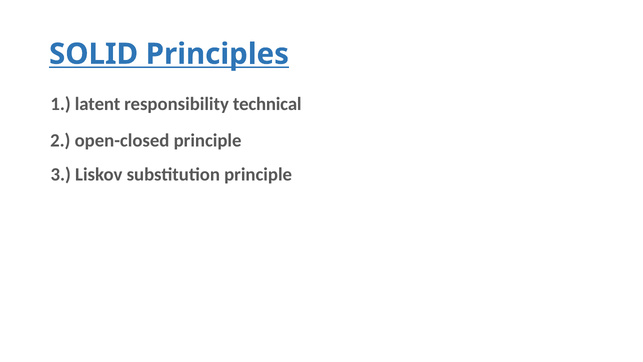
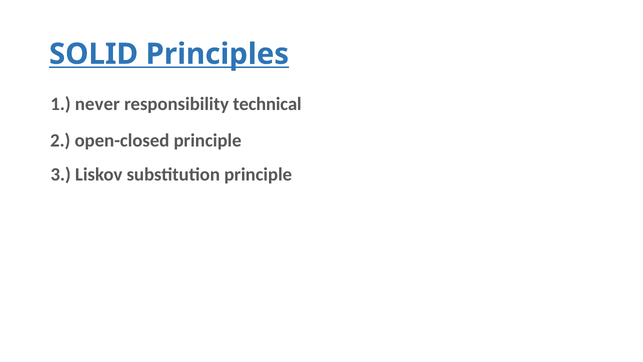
latent: latent -> never (97, 104)
